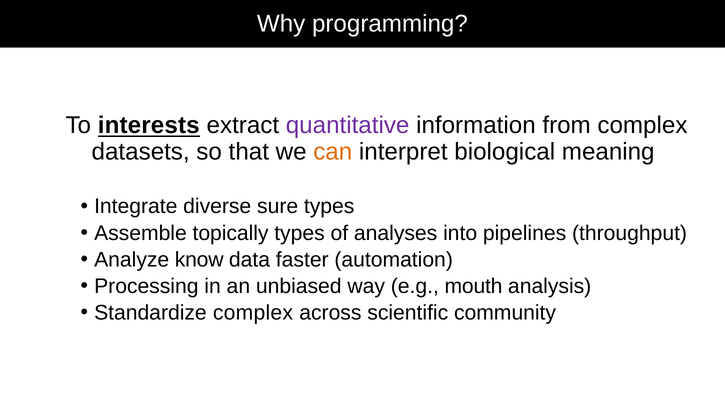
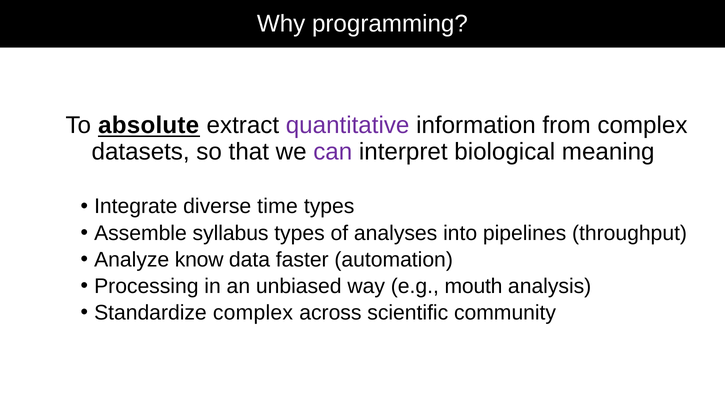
interests: interests -> absolute (149, 125)
can colour: orange -> purple (333, 152)
sure: sure -> time (278, 206)
topically: topically -> syllabus (231, 233)
